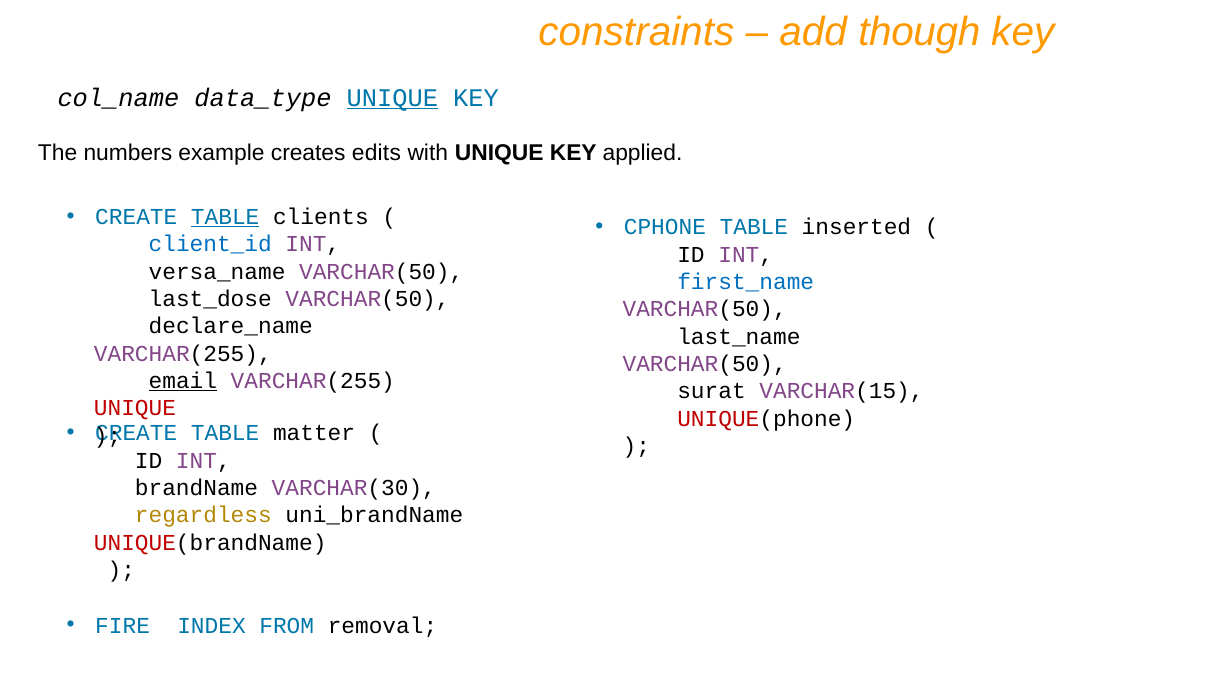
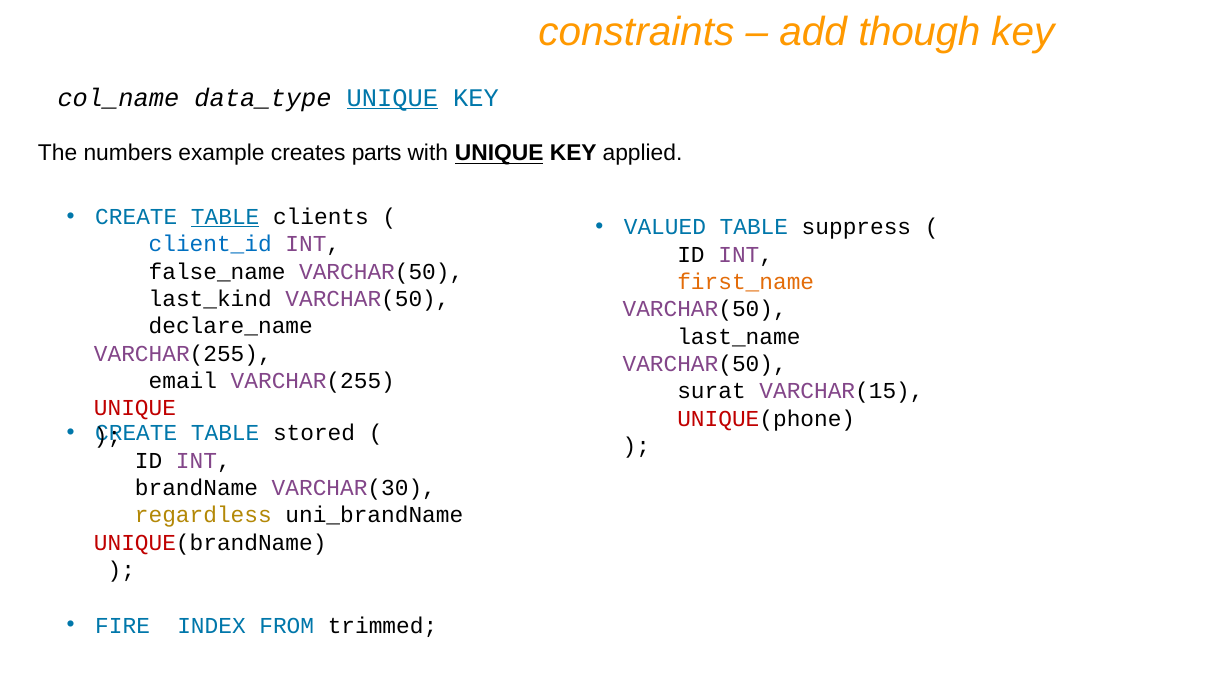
edits: edits -> parts (377, 153)
UNIQUE underline: none -> present (499, 153)
CPHONE: CPHONE -> VALUED (665, 227)
inserted: inserted -> suppress (856, 227)
versa_name: versa_name -> false_name (217, 271)
first_name colour: blue -> orange (746, 282)
last_dose: last_dose -> last_kind (210, 299)
email underline: present -> none (183, 381)
matter: matter -> stored (314, 433)
removal: removal -> trimmed (382, 626)
